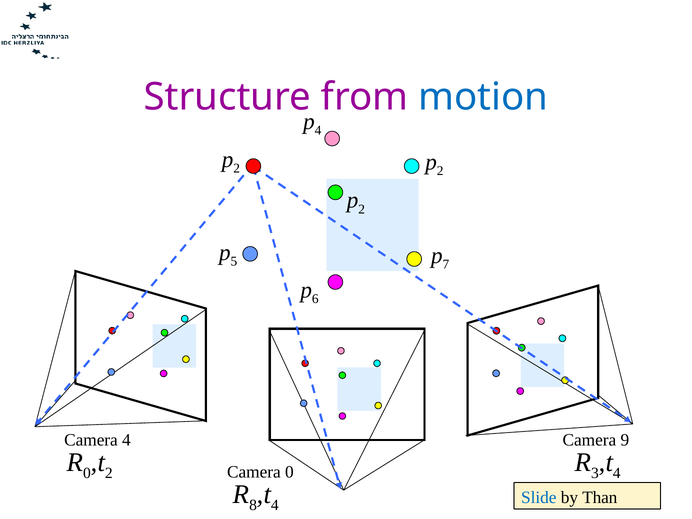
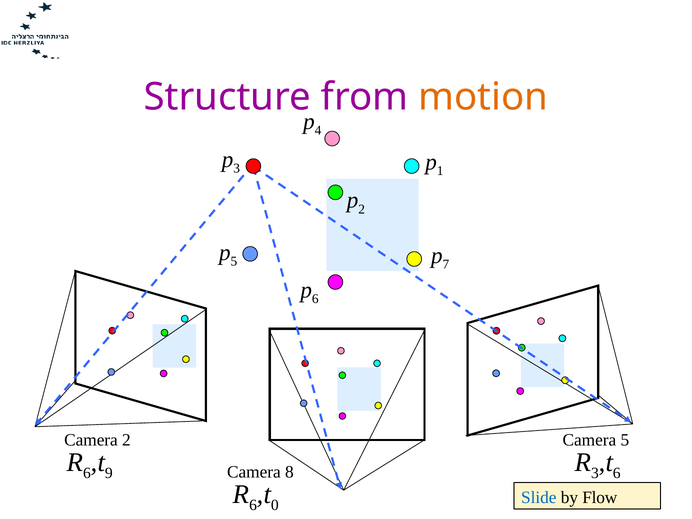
motion colour: blue -> orange (483, 97)
2: 2 -> 3 (237, 168)
2: 2 -> 1 (440, 171)
Camera 4: 4 -> 2 (126, 440)
Camera 9: 9 -> 5 (625, 440)
0: 0 -> 6 (87, 473)
2: 2 -> 9 (109, 473)
4: 4 -> 6 (617, 473)
Camera 0: 0 -> 8 (289, 472)
8: 8 -> 6 (253, 505)
4: 4 -> 0 (275, 505)
Than: Than -> Flow (600, 498)
